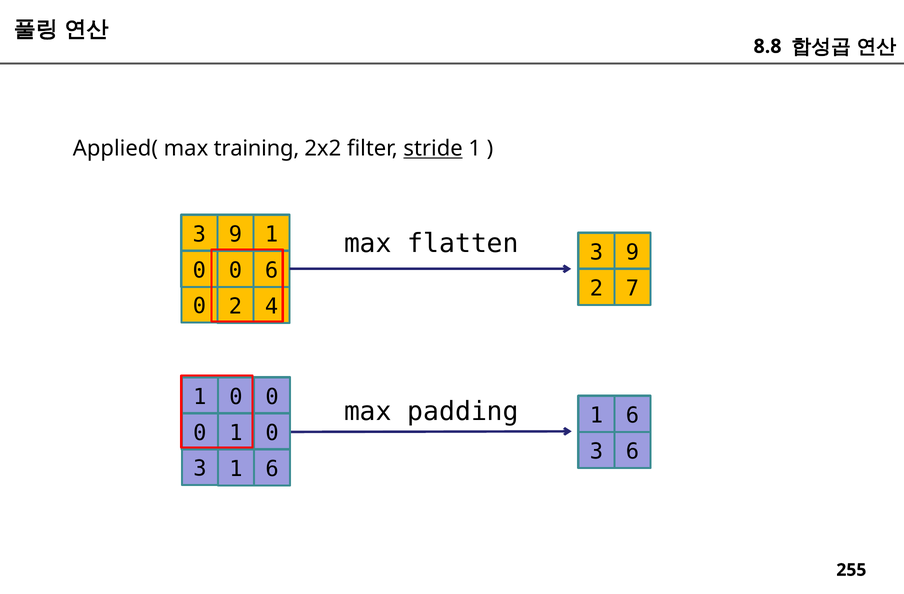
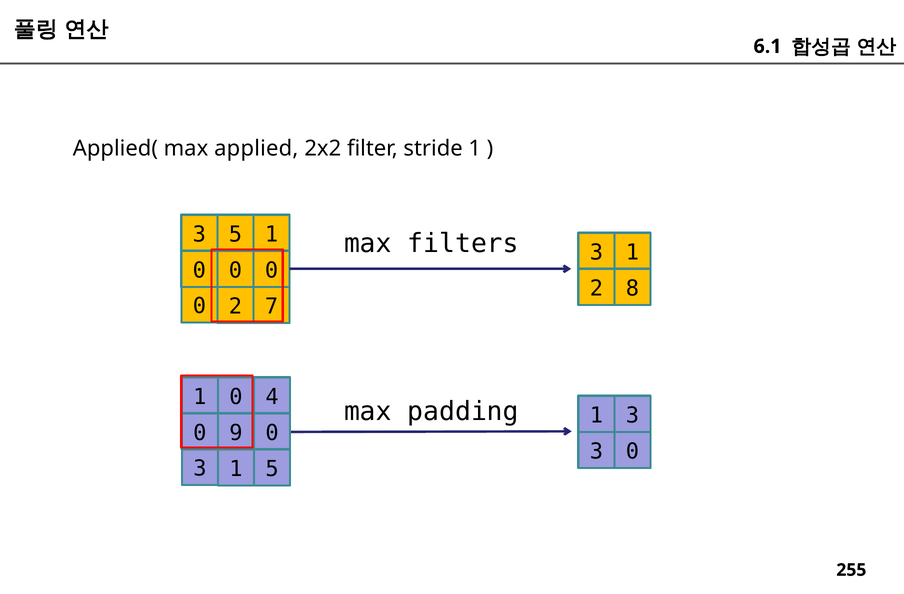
8.8: 8.8 -> 6.1 (768, 46)
training: training -> applied (256, 148)
stride underline: present -> none (433, 148)
9: 9 -> 5 (235, 234)
flatten: flatten -> filters (463, 243)
9: 9 -> 1 (632, 252)
0 0 6: 6 -> 0 (272, 270)
7: 7 -> 8 (632, 288)
4: 4 -> 7 (272, 306)
0: 0 -> 4 (272, 397)
6: 6 -> 3 (632, 415)
1: 1 -> 9 (236, 433)
3 6: 6 -> 0 (632, 451)
6: 6 -> 5 (272, 469)
